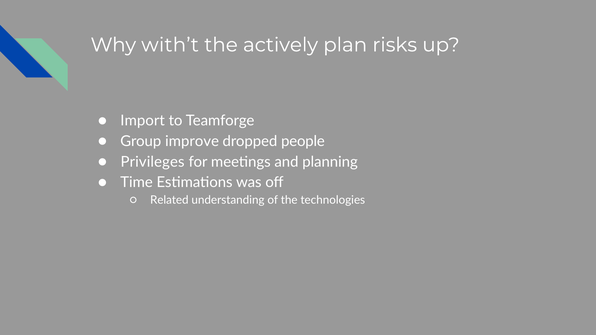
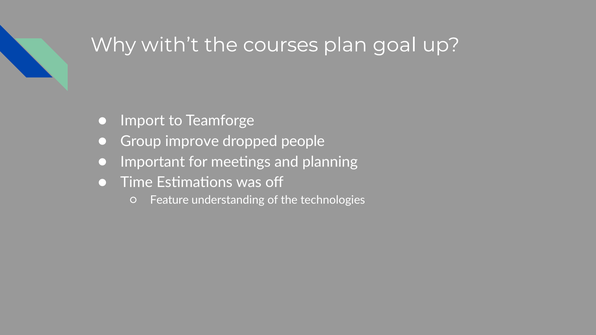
actively: actively -> courses (281, 45)
risks: risks -> goal (395, 45)
Privileges: Privileges -> Important (153, 162)
Related: Related -> Feature (169, 200)
